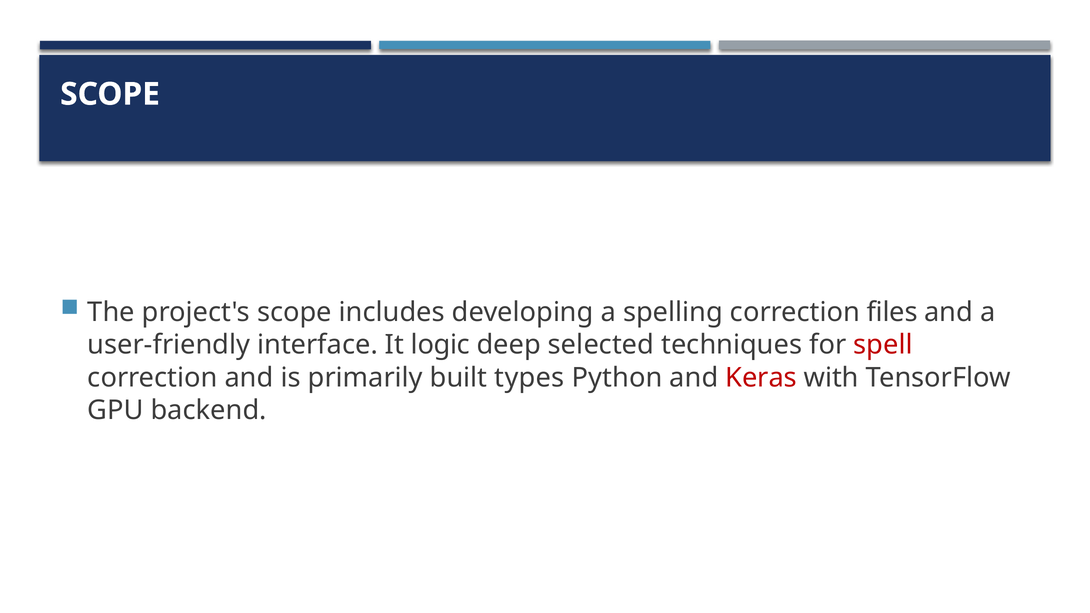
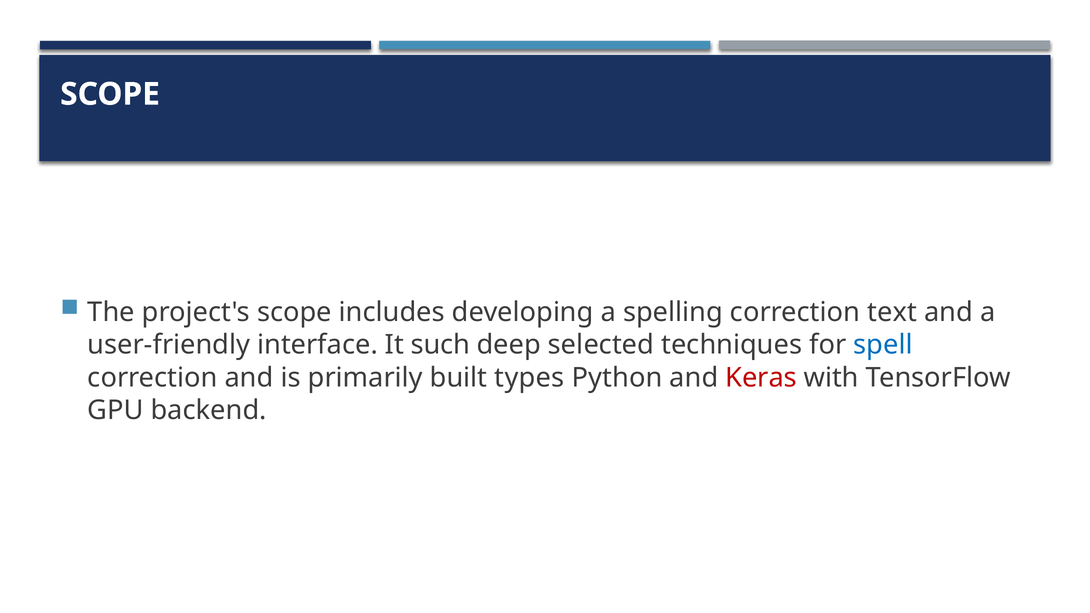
files: files -> text (892, 312)
logic: logic -> such (440, 345)
spell colour: red -> blue (883, 345)
